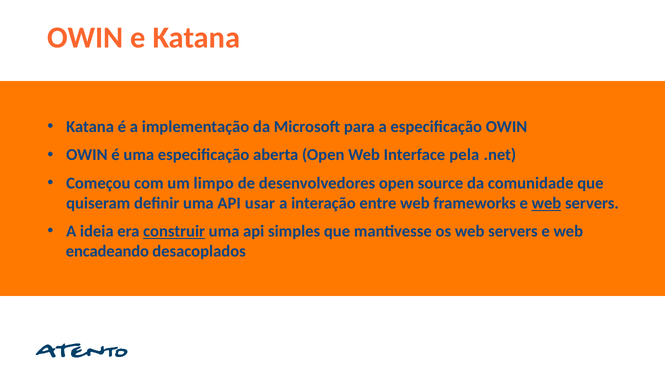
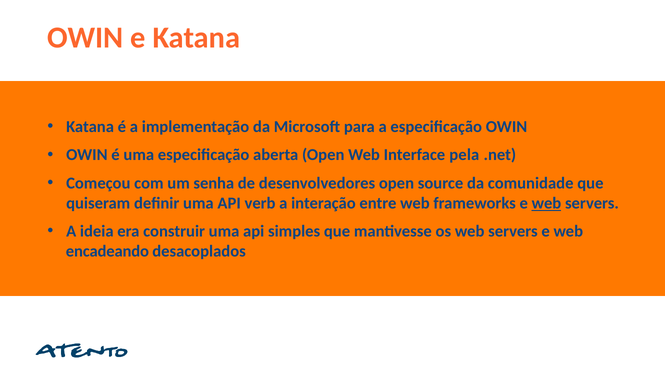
limpo: limpo -> senha (214, 183)
usar: usar -> verb (260, 203)
construir underline: present -> none (174, 231)
